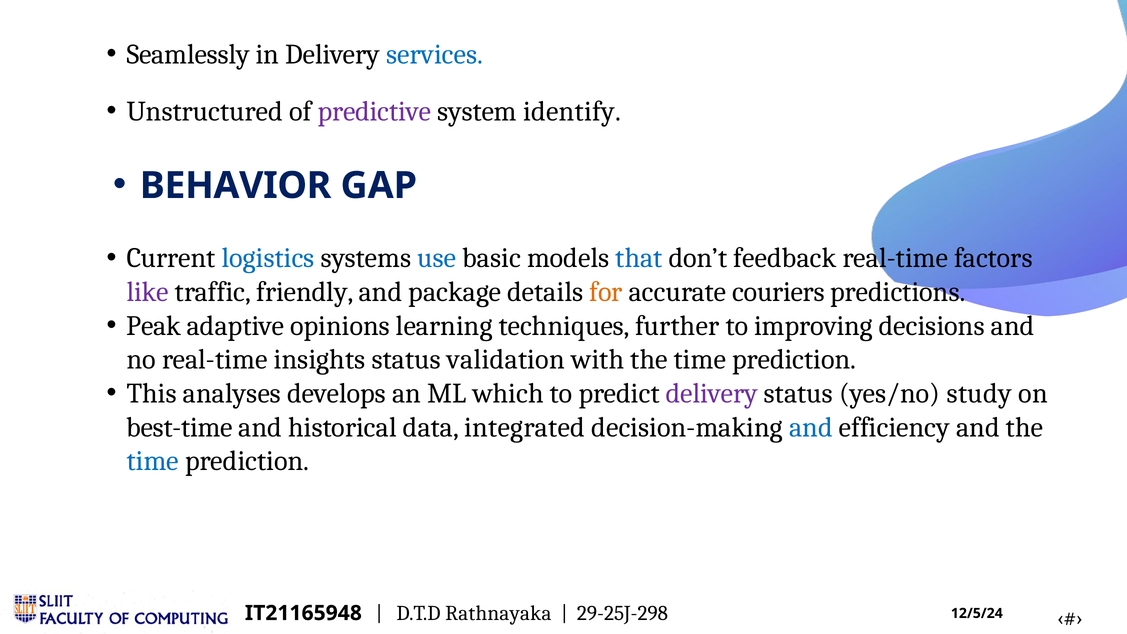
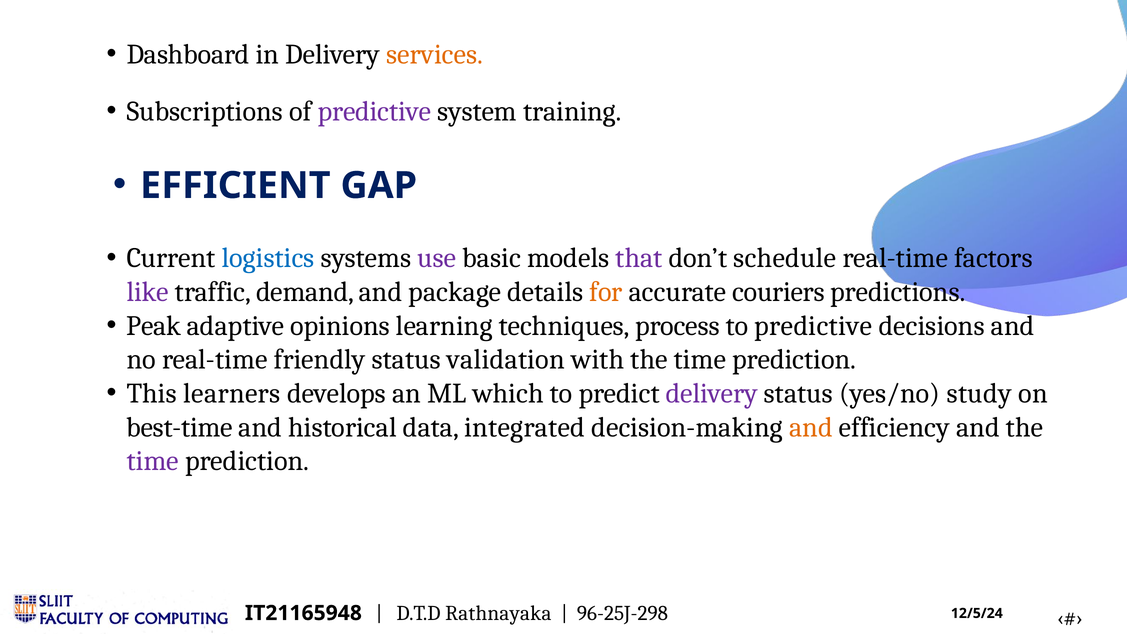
Seamlessly: Seamlessly -> Dashboard (188, 54)
services colour: blue -> orange (435, 54)
Unstructured: Unstructured -> Subscriptions (205, 112)
identify: identify -> training (572, 112)
BEHAVIOR: BEHAVIOR -> EFFICIENT (235, 186)
use colour: blue -> purple (437, 258)
that colour: blue -> purple (639, 258)
feedback: feedback -> schedule (785, 258)
friendly: friendly -> demand (305, 292)
further: further -> process (677, 326)
to improving: improving -> predictive (813, 326)
insights: insights -> friendly (320, 360)
analyses: analyses -> learners (232, 393)
and colour: blue -> orange (811, 427)
time colour: blue -> purple (153, 461)
29-25J-298: 29-25J-298 -> 96-25J-298 (622, 613)
